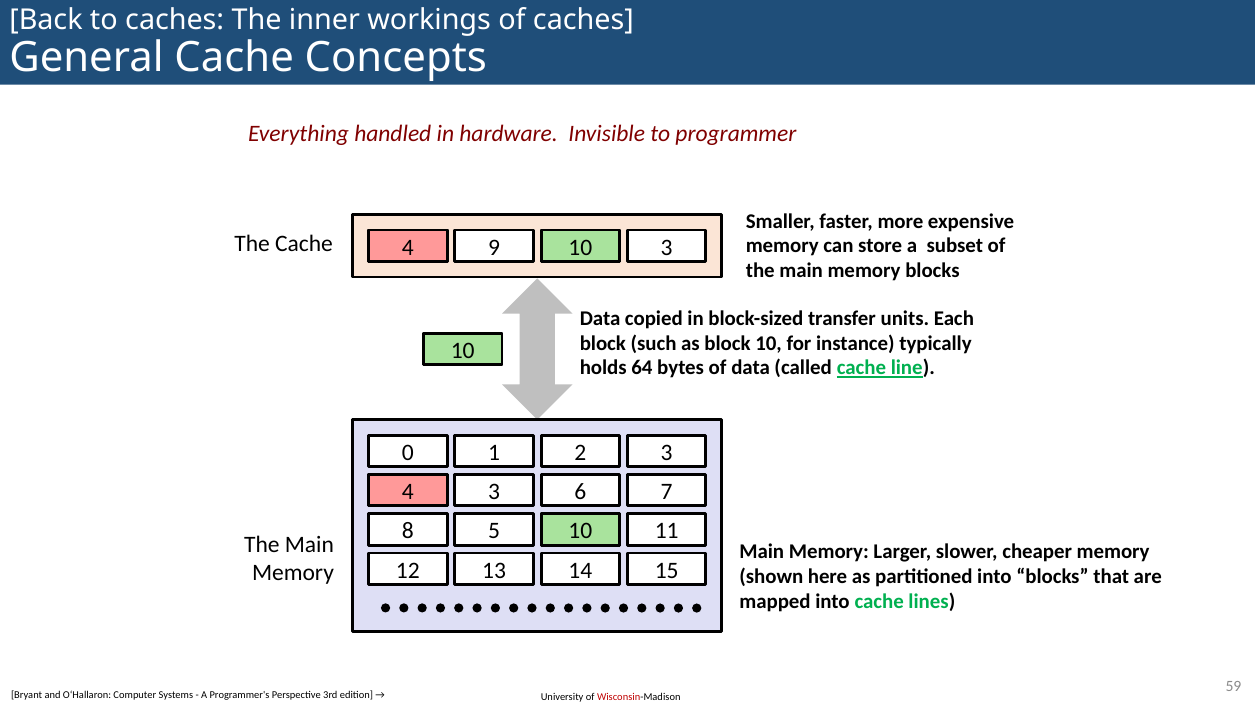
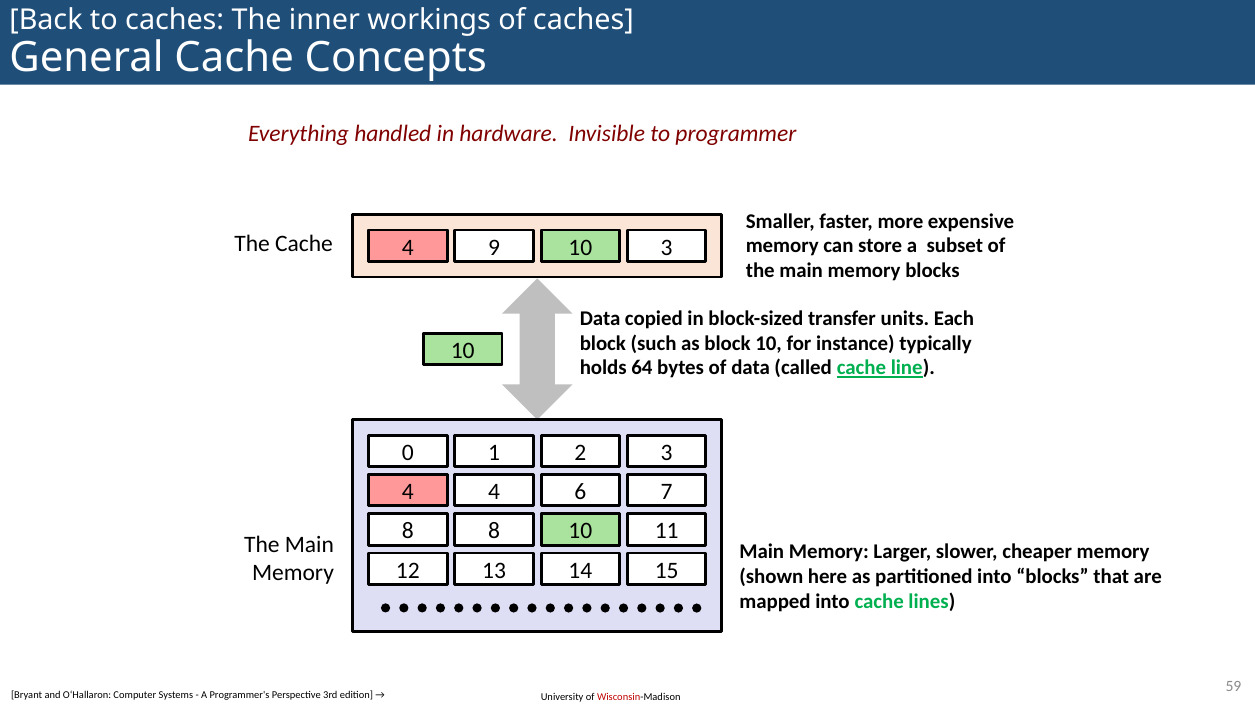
3: 3 -> 4 (494, 492)
8 5: 5 -> 8 (494, 531)
